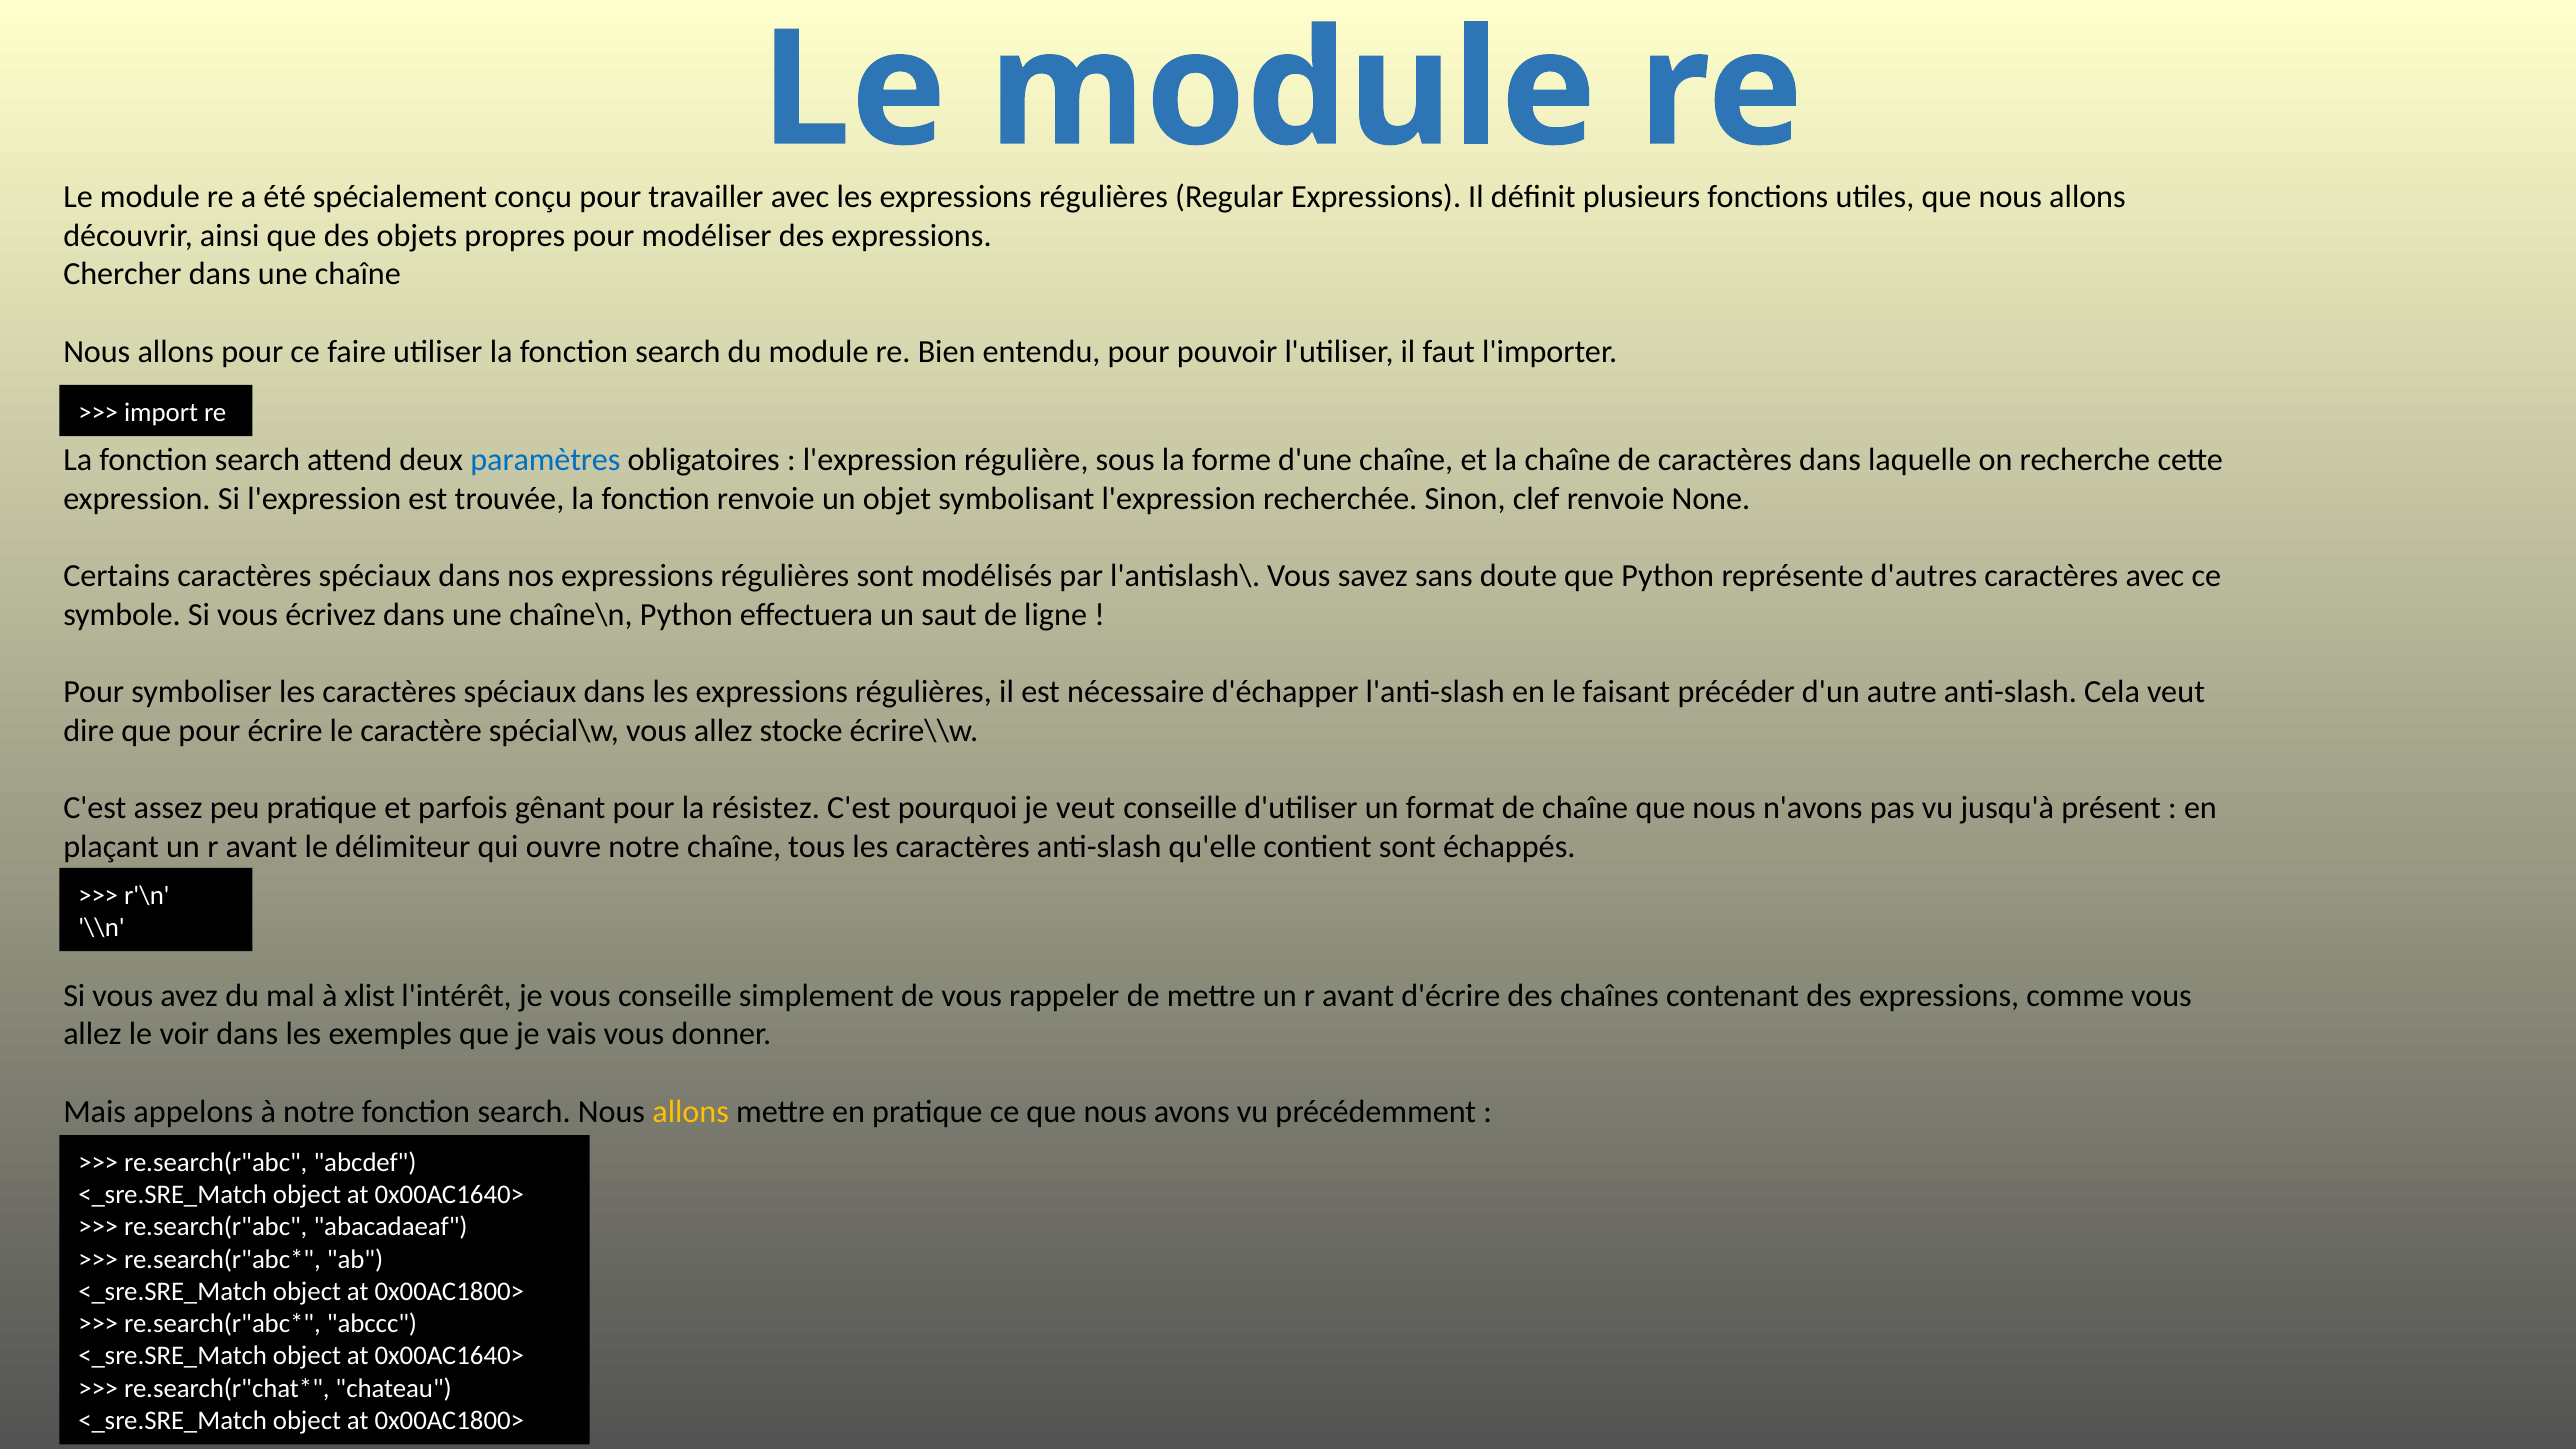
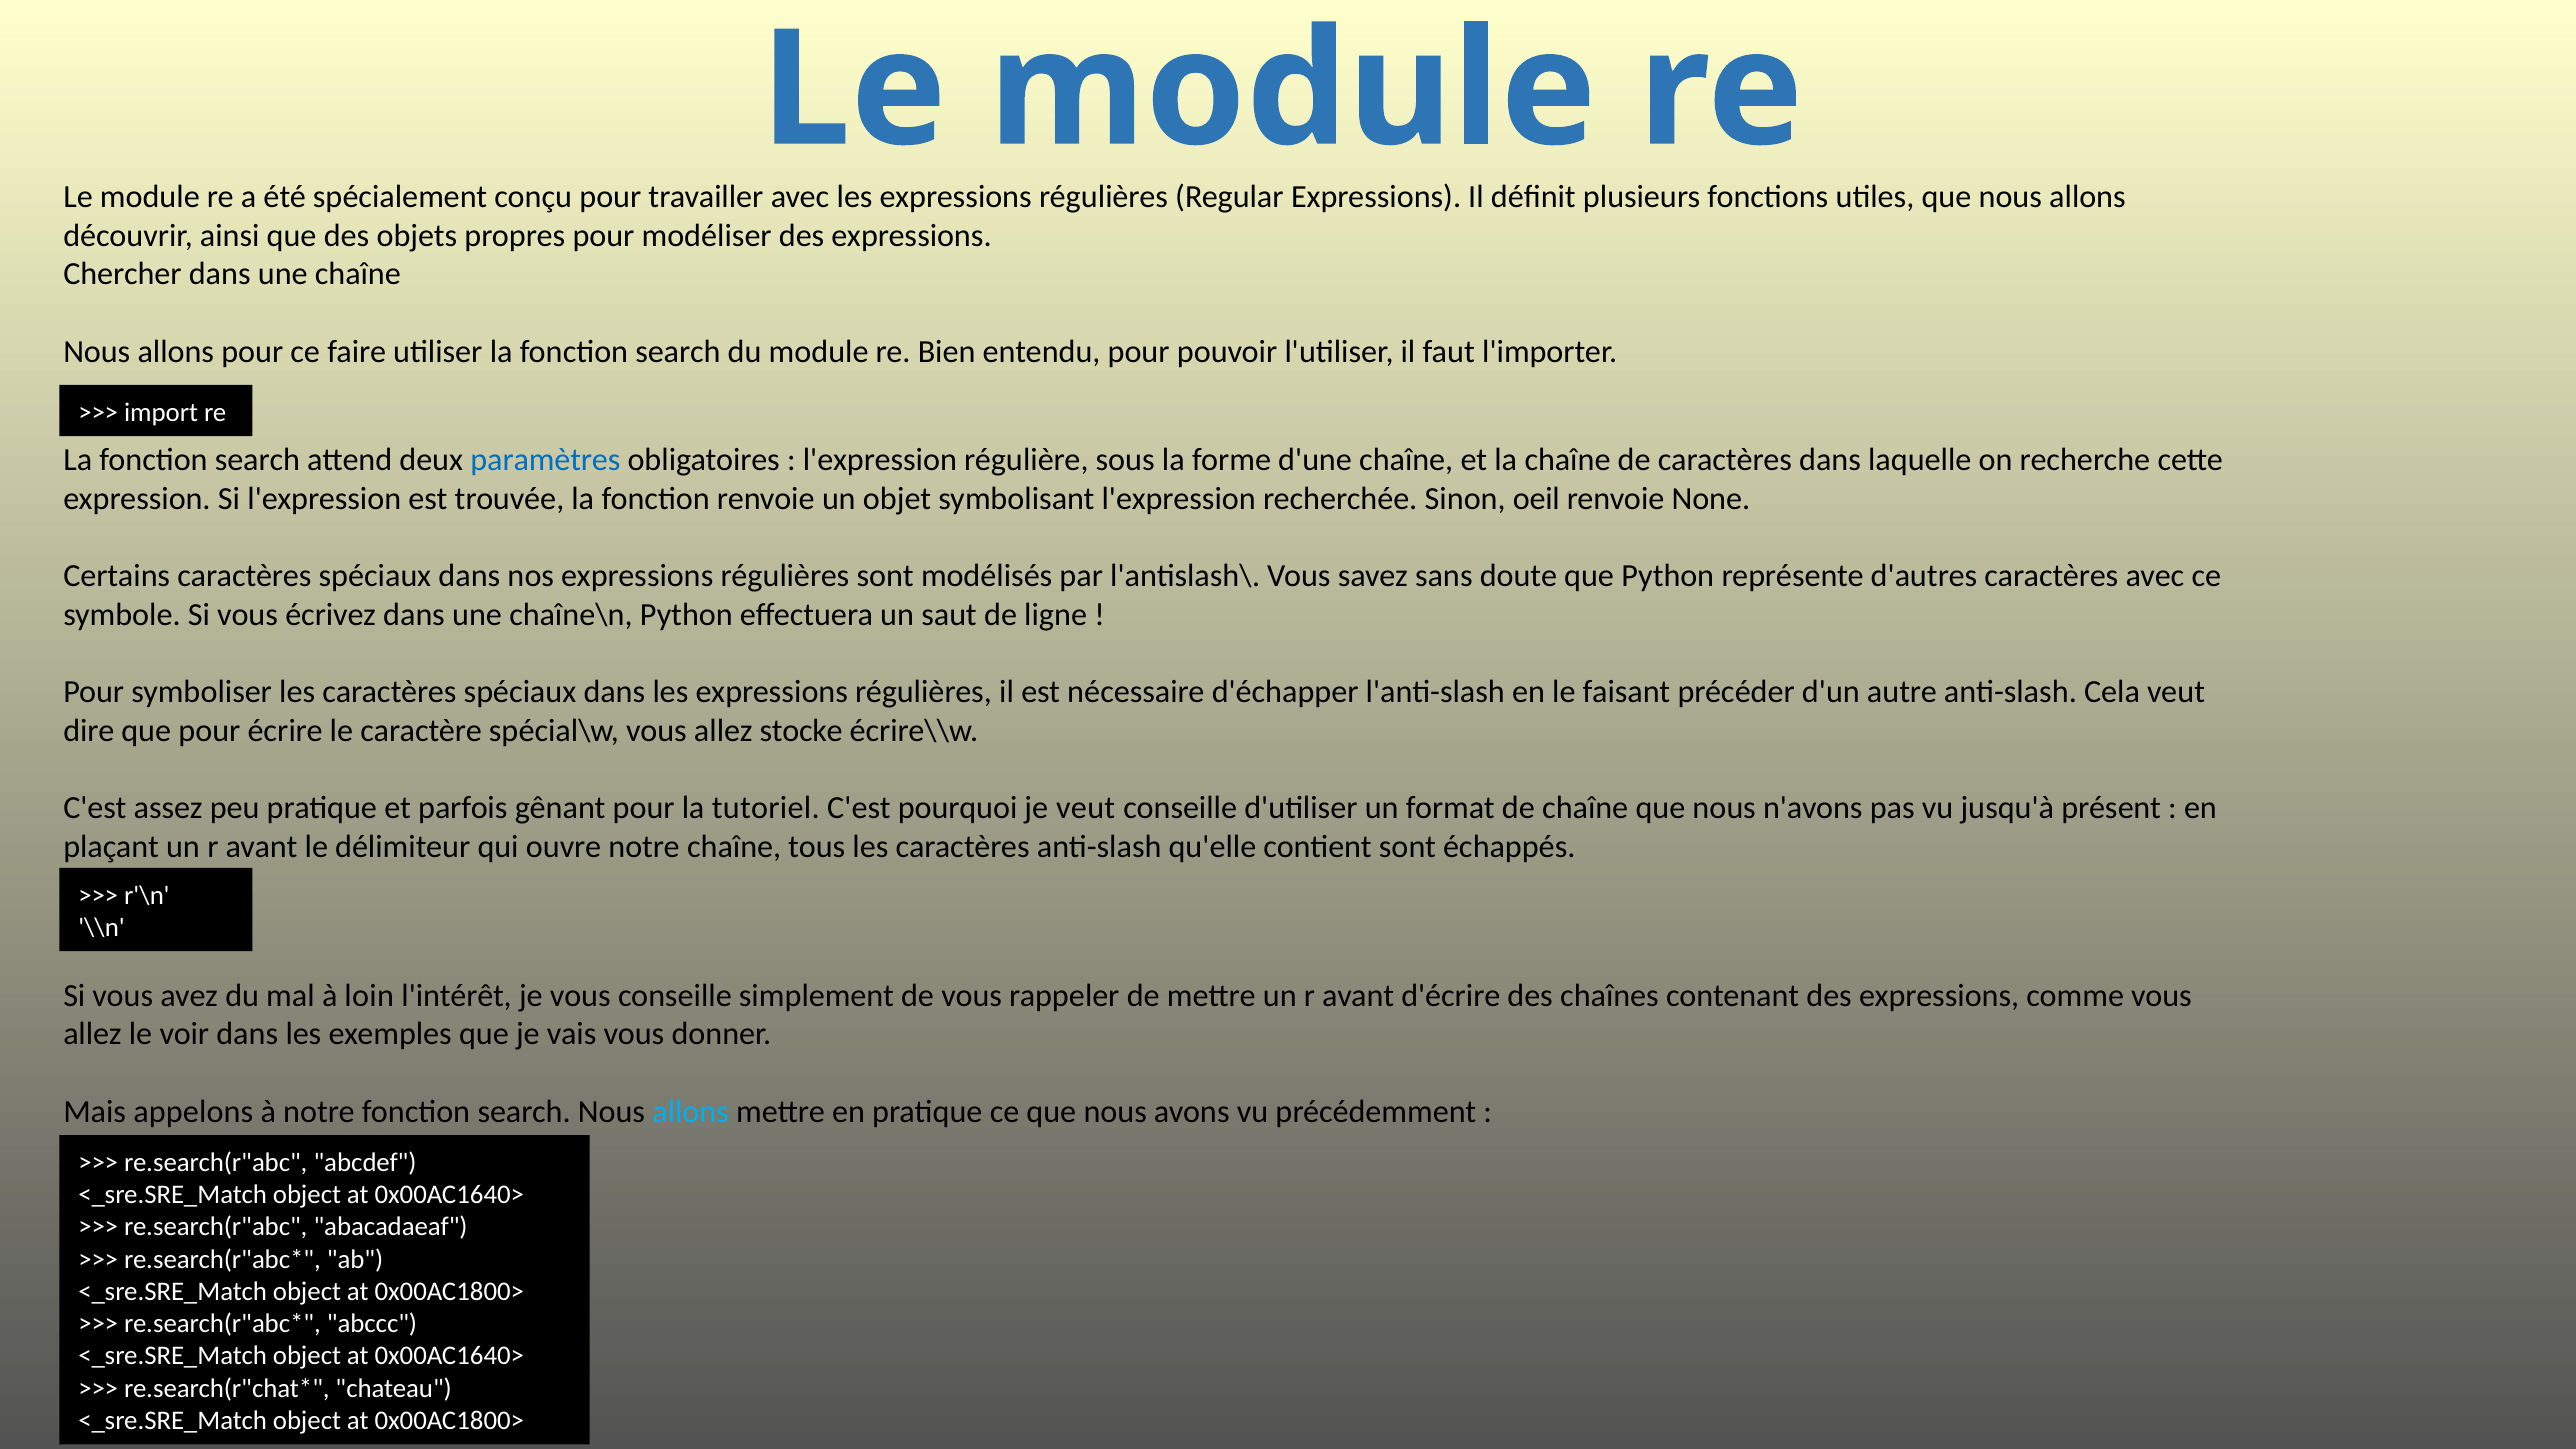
clef: clef -> oeil (1536, 499)
résistez: résistez -> tutoriel (766, 808)
xlist: xlist -> loin (369, 996)
allons colour: yellow -> light blue (691, 1112)
